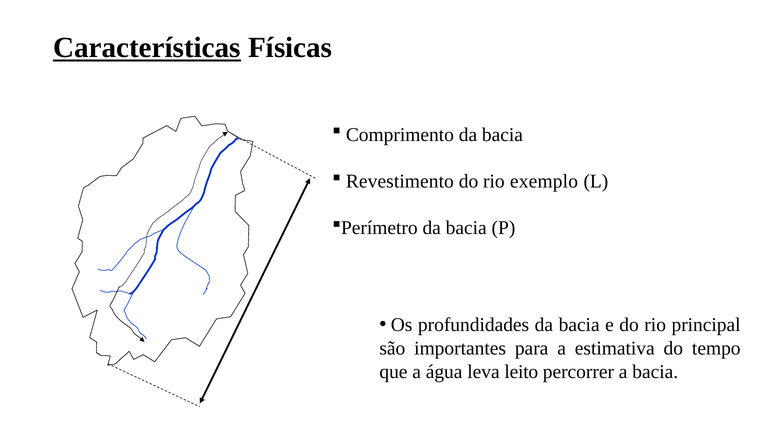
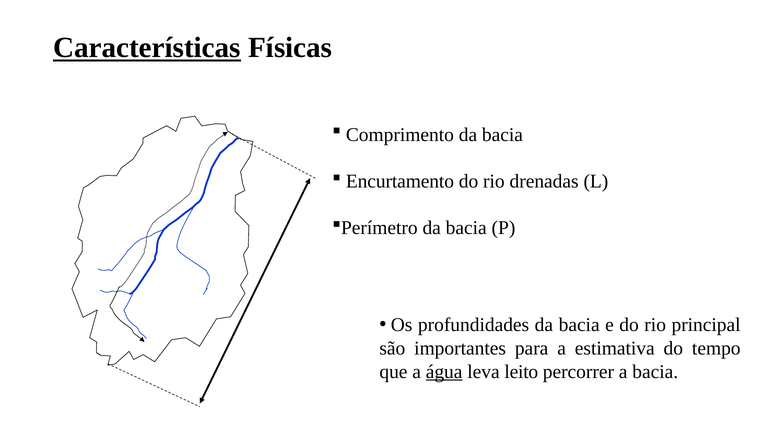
Revestimento: Revestimento -> Encurtamento (400, 181)
exemplo: exemplo -> drenadas (544, 181)
água underline: none -> present (444, 371)
